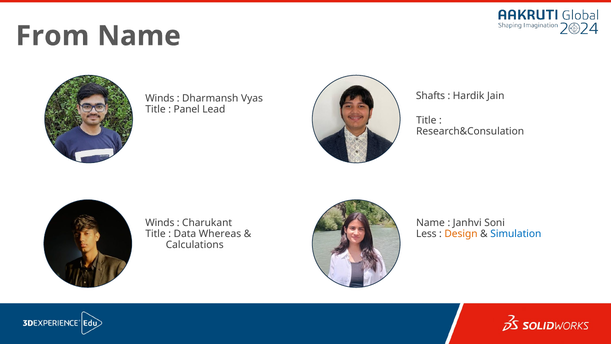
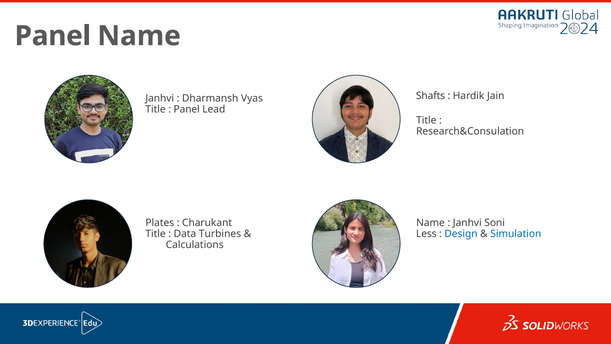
From: From -> Panel (53, 36)
Winds: Winds -> Janhvi (160, 98)
Winds: Winds -> Plates (160, 223)
Whereas: Whereas -> Turbines (220, 234)
Design colour: orange -> blue (461, 234)
